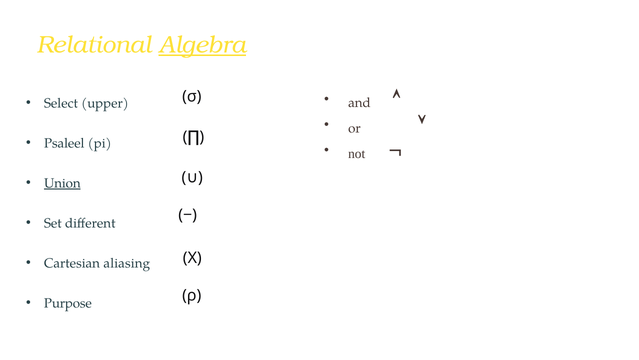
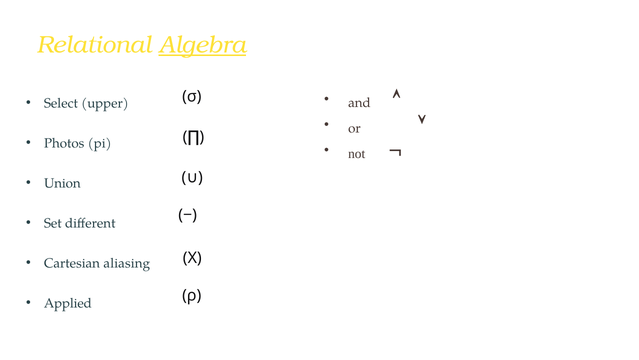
Psaleel: Psaleel -> Photos (64, 143)
Union underline: present -> none (62, 183)
Purpose: Purpose -> Applied (68, 303)
